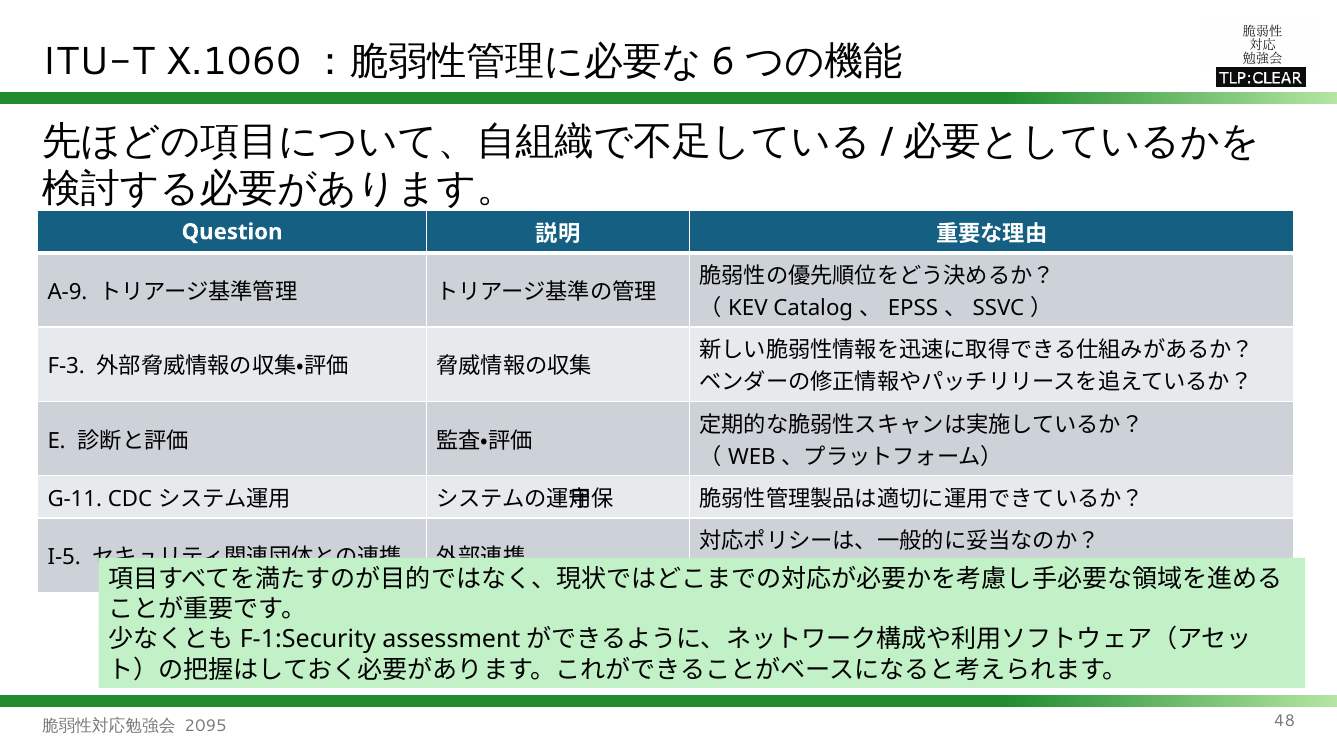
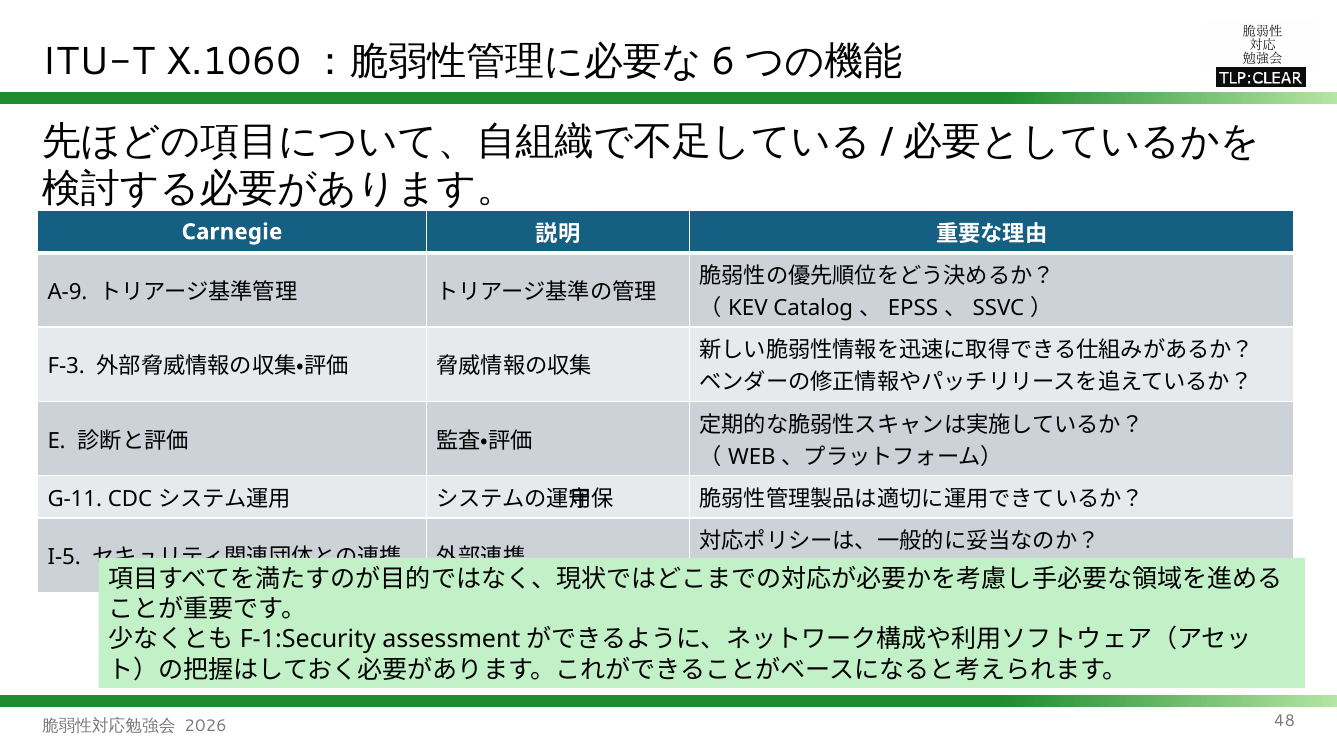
Question: Question -> Carnegie (232, 232)
2095: 2095 -> 2026 (206, 726)
